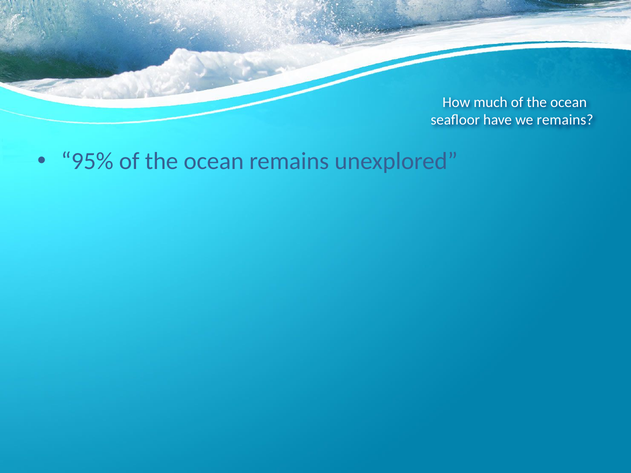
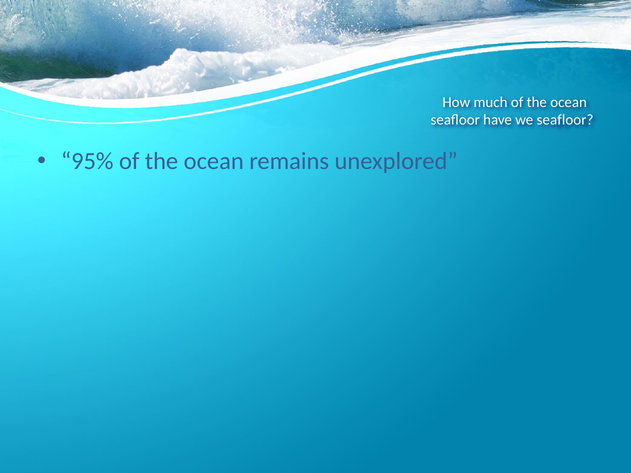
we remains: remains -> seafloor (565, 120)
